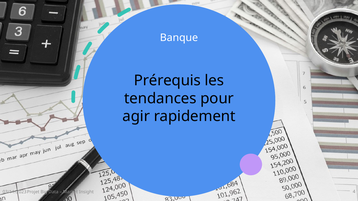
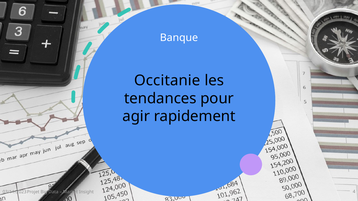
Prérequis: Prérequis -> Occitanie (167, 81)
